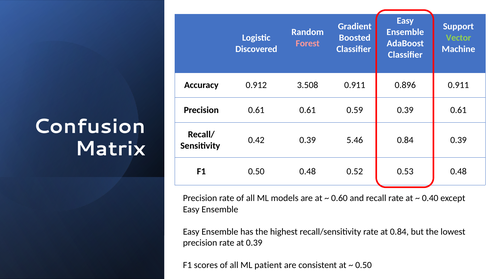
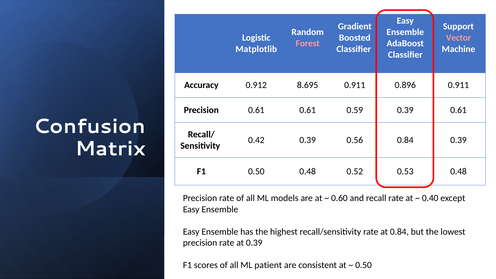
Vector colour: light green -> pink (459, 38)
Discovered: Discovered -> Matplotlib (256, 49)
3.508: 3.508 -> 8.695 (308, 85)
5.46: 5.46 -> 0.56 (355, 140)
